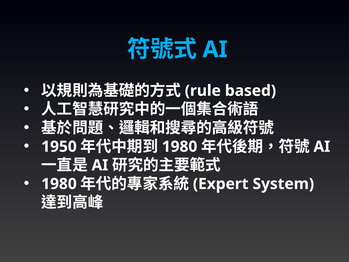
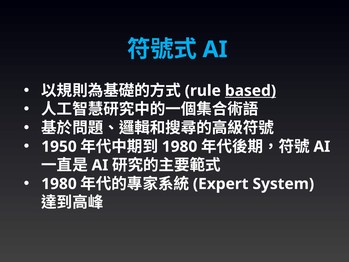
based underline: none -> present (251, 91)
